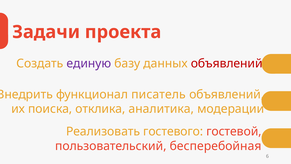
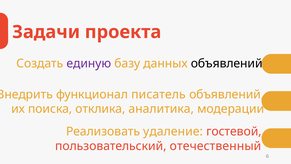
объявлений colour: red -> black (227, 63)
гостевого: гостевого -> удаление (173, 131)
бесперебойная: бесперебойная -> отечественный (216, 146)
